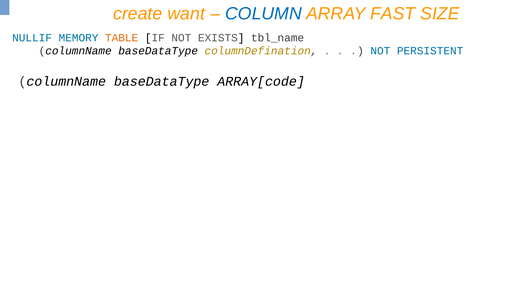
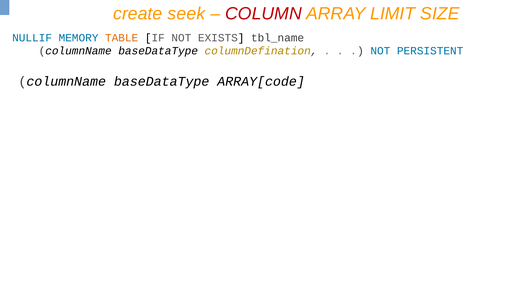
want: want -> seek (186, 14)
COLUMN colour: blue -> red (263, 14)
FAST: FAST -> LIMIT (393, 14)
